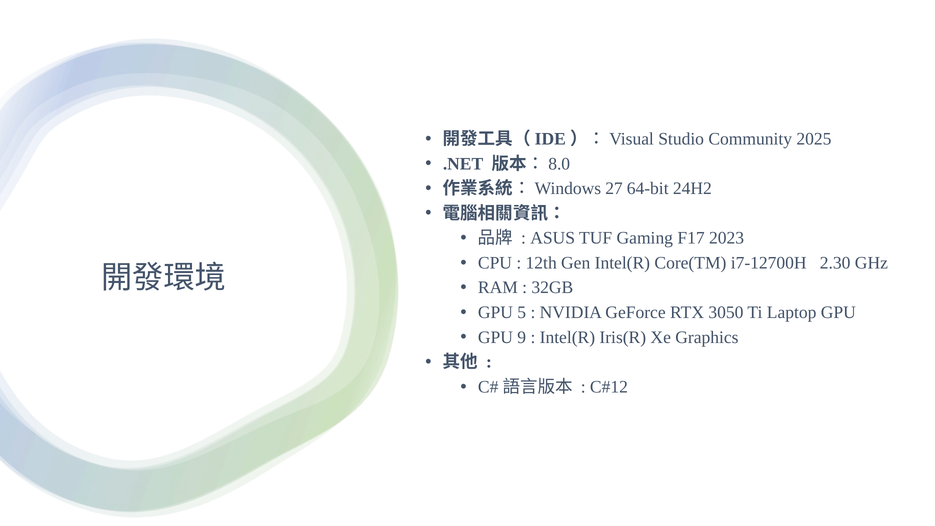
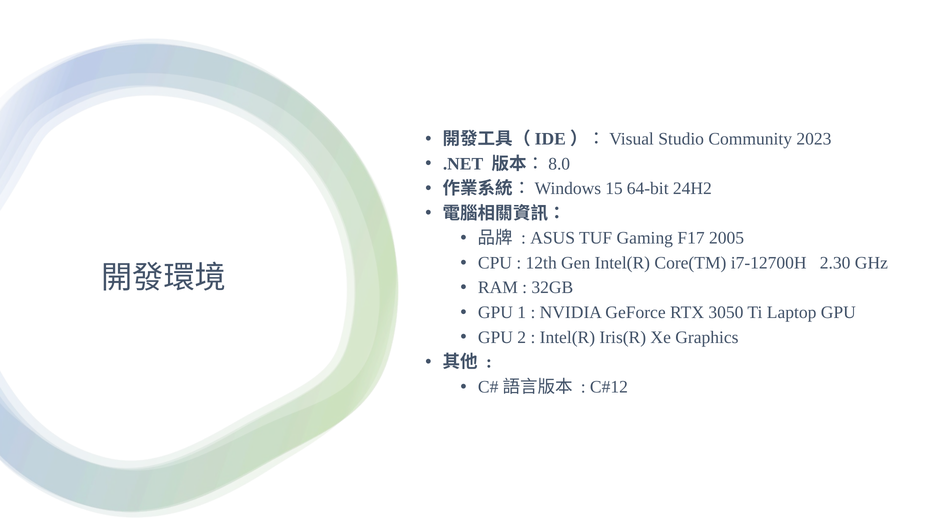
2025: 2025 -> 2023 (814, 139)
27: 27 -> 15 (614, 188)
2023: 2023 -> 2005 (727, 238)
5: 5 -> 1 (522, 312)
9: 9 -> 2 (522, 337)
